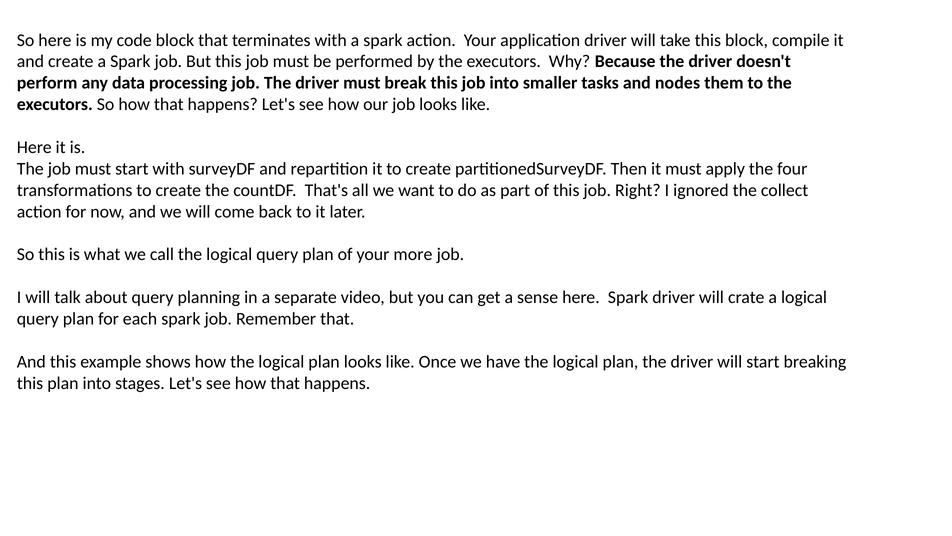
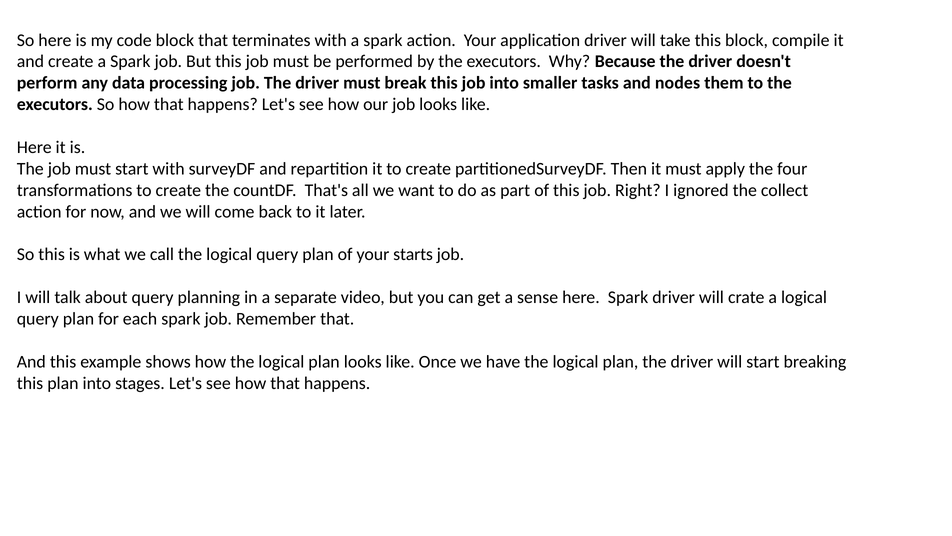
more: more -> starts (413, 254)
